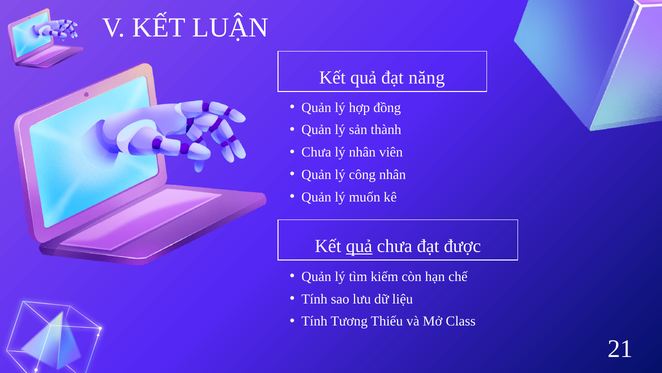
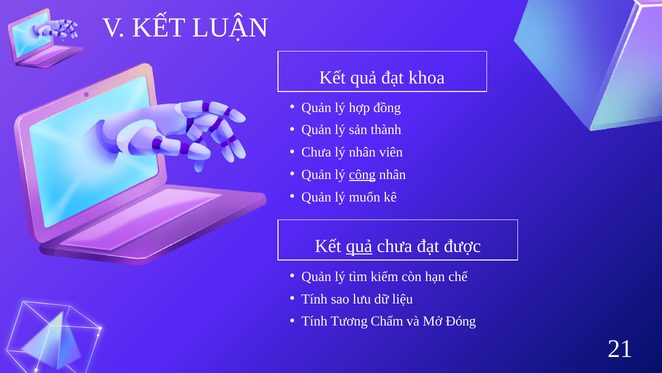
năng: năng -> khoa (427, 78)
công underline: none -> present (362, 174)
Thiếu: Thiếu -> Chấm (387, 321)
Class: Class -> Đóng (461, 321)
